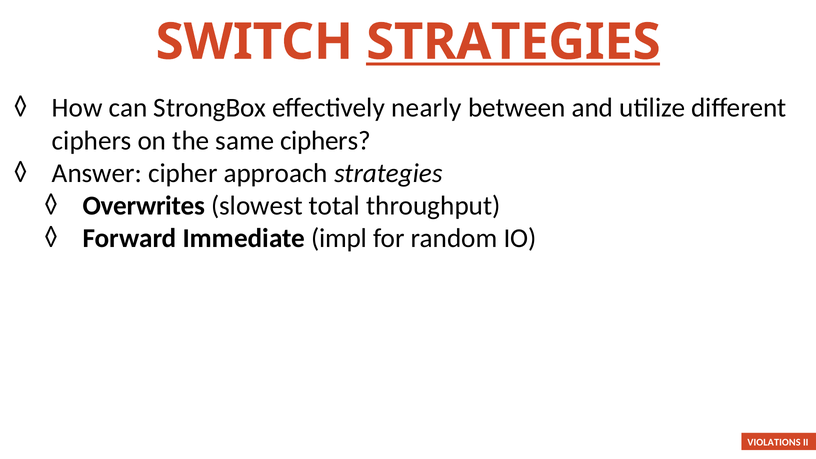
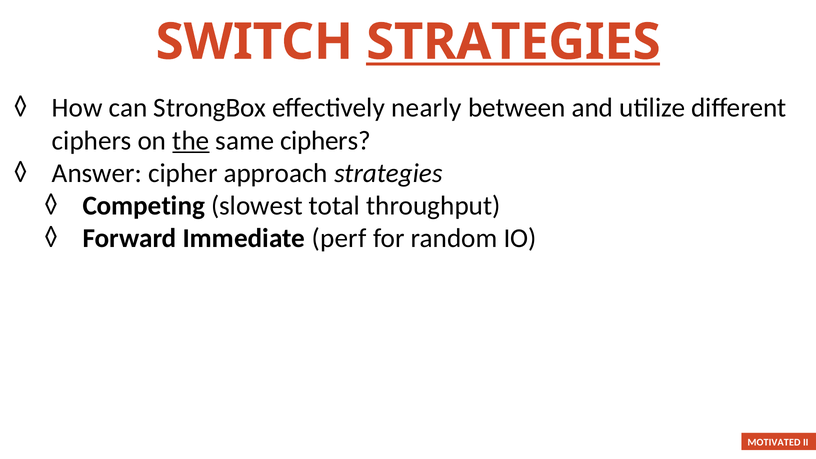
the underline: none -> present (191, 141)
Overwrites: Overwrites -> Competing (144, 206)
impl: impl -> perf (339, 239)
VIOLATIONS: VIOLATIONS -> MOTIVATED (774, 442)
